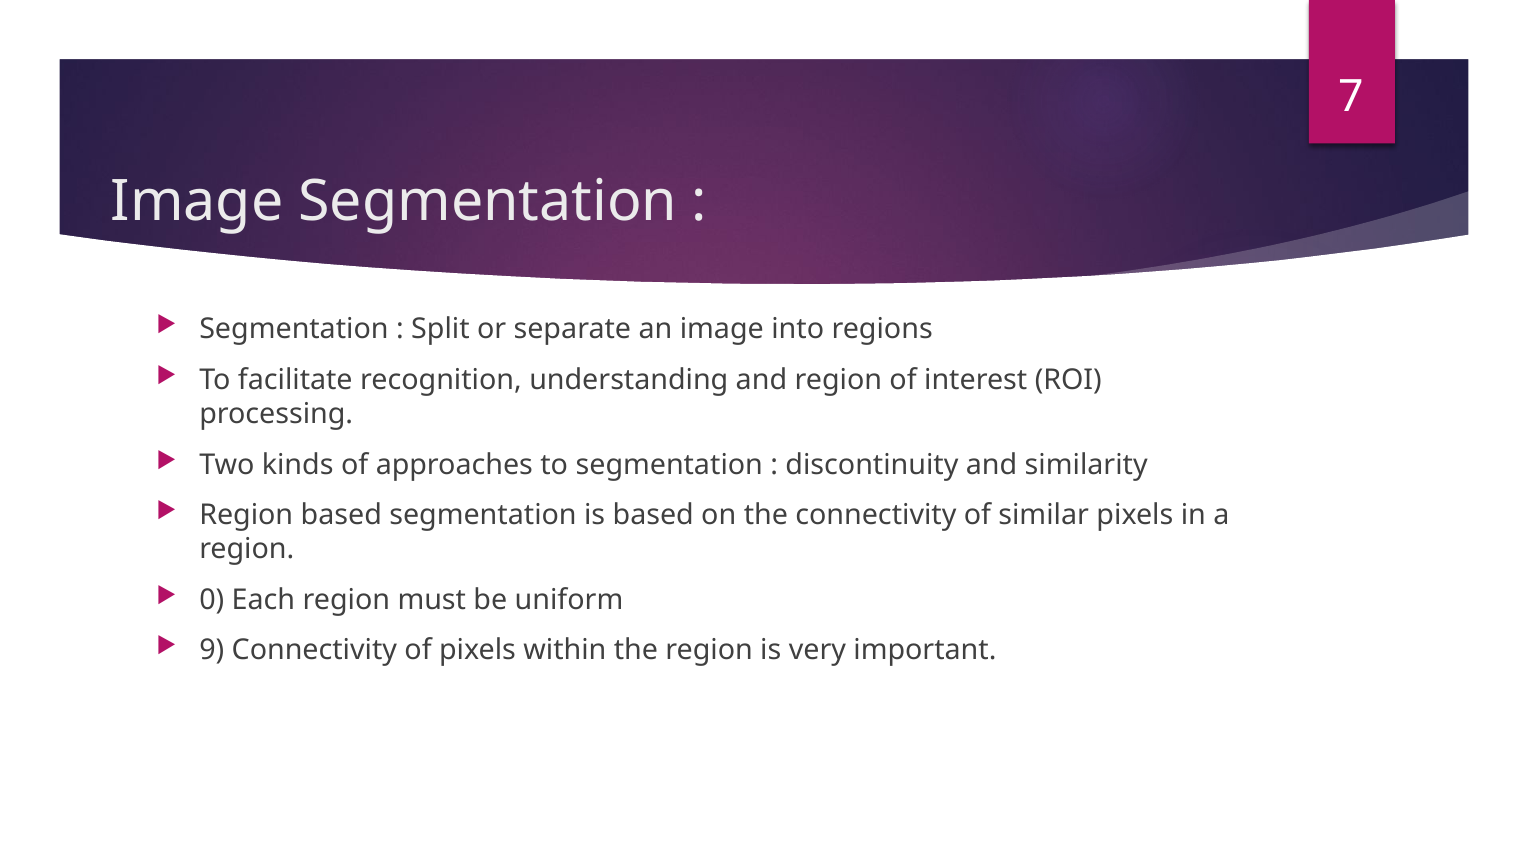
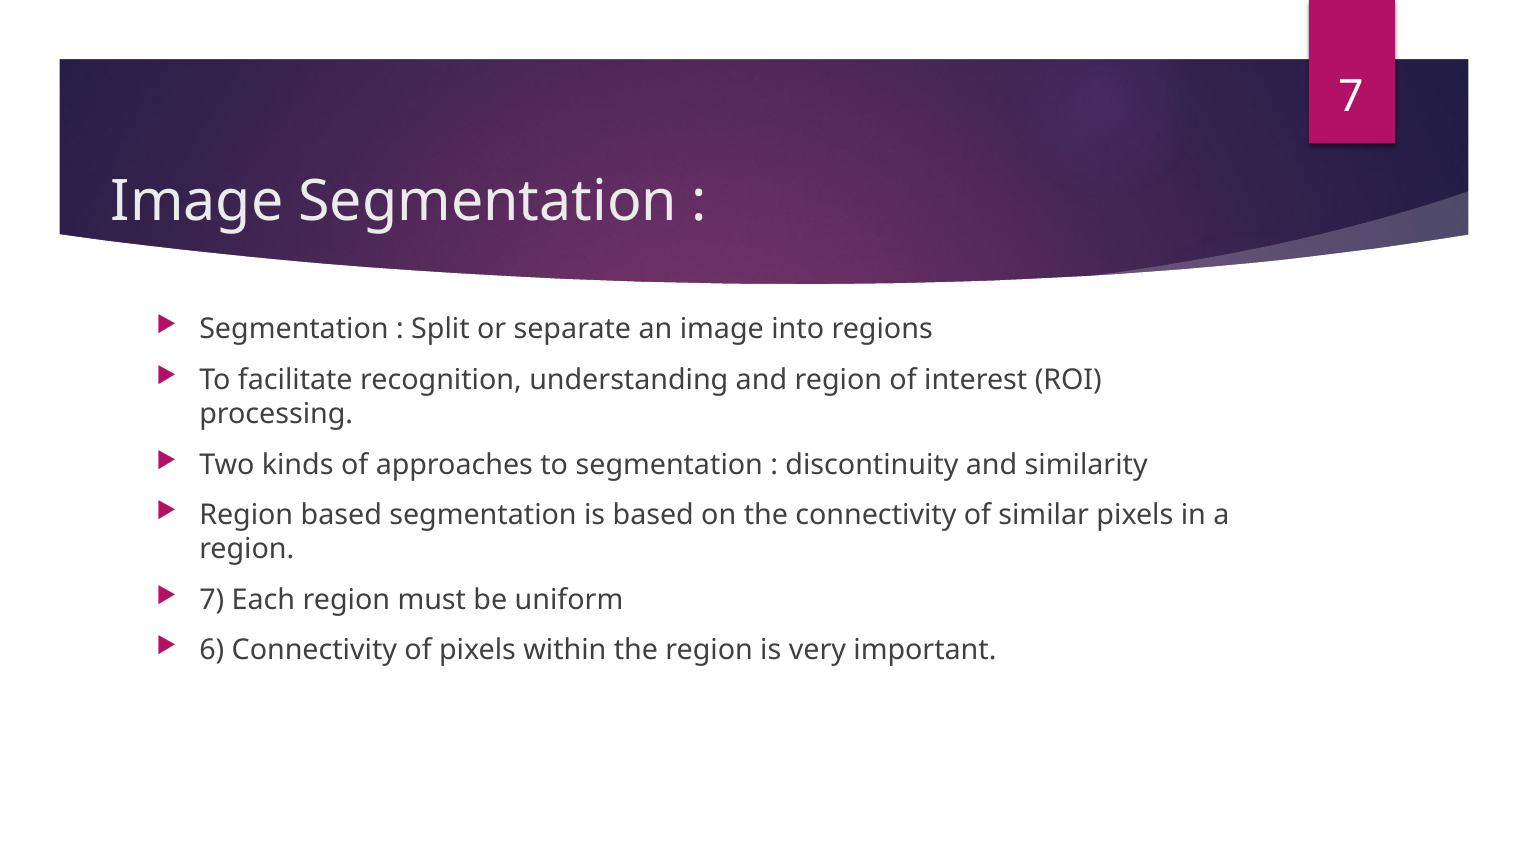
0: 0 -> 7 (212, 600)
9: 9 -> 6 (212, 650)
